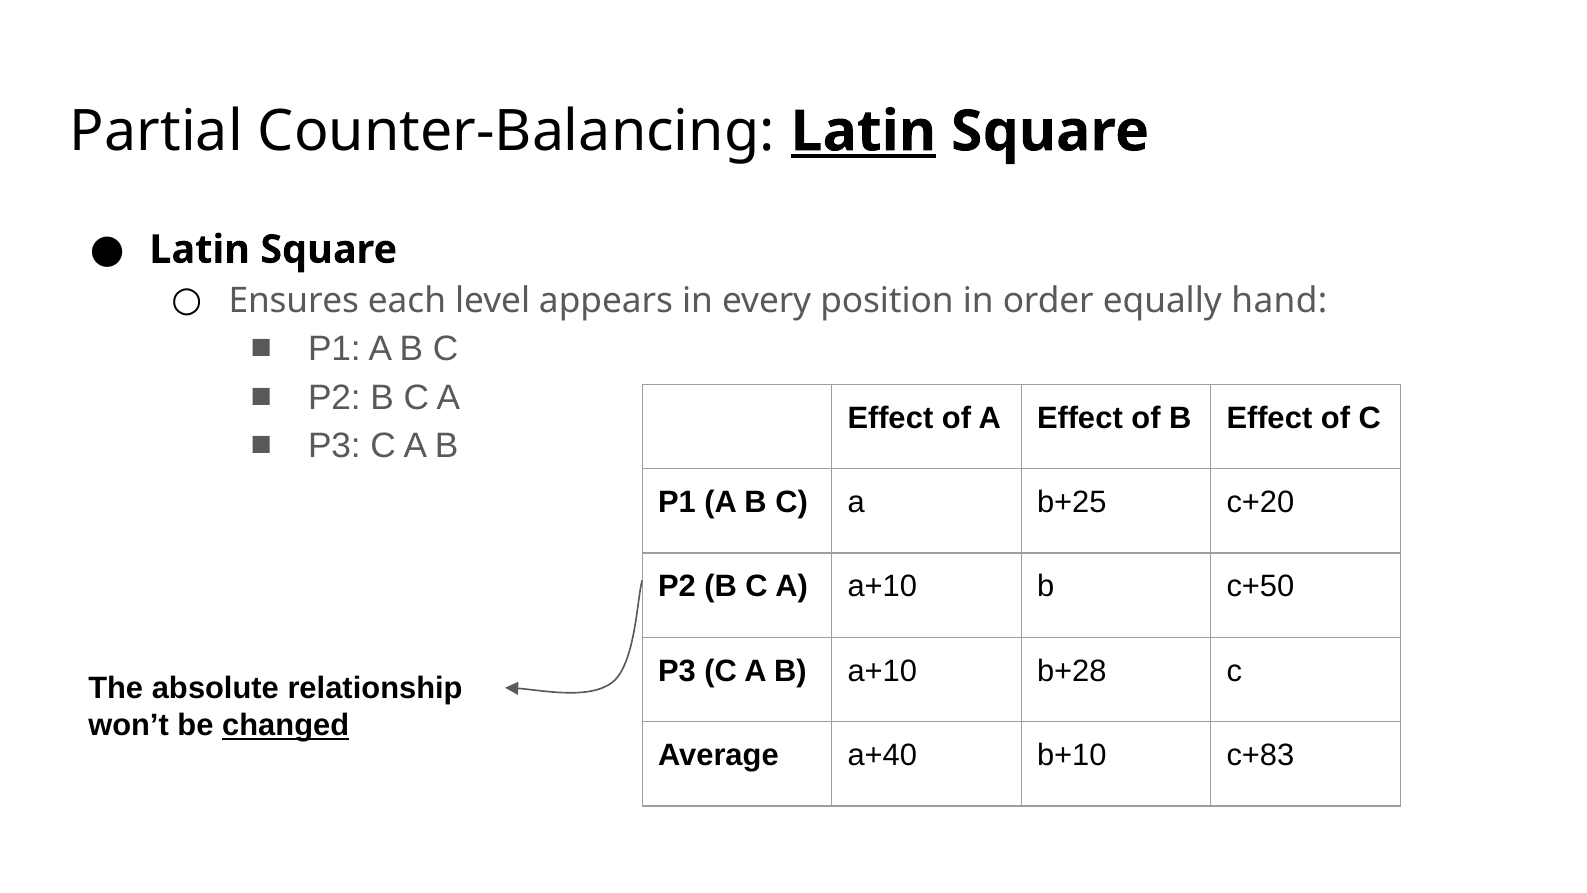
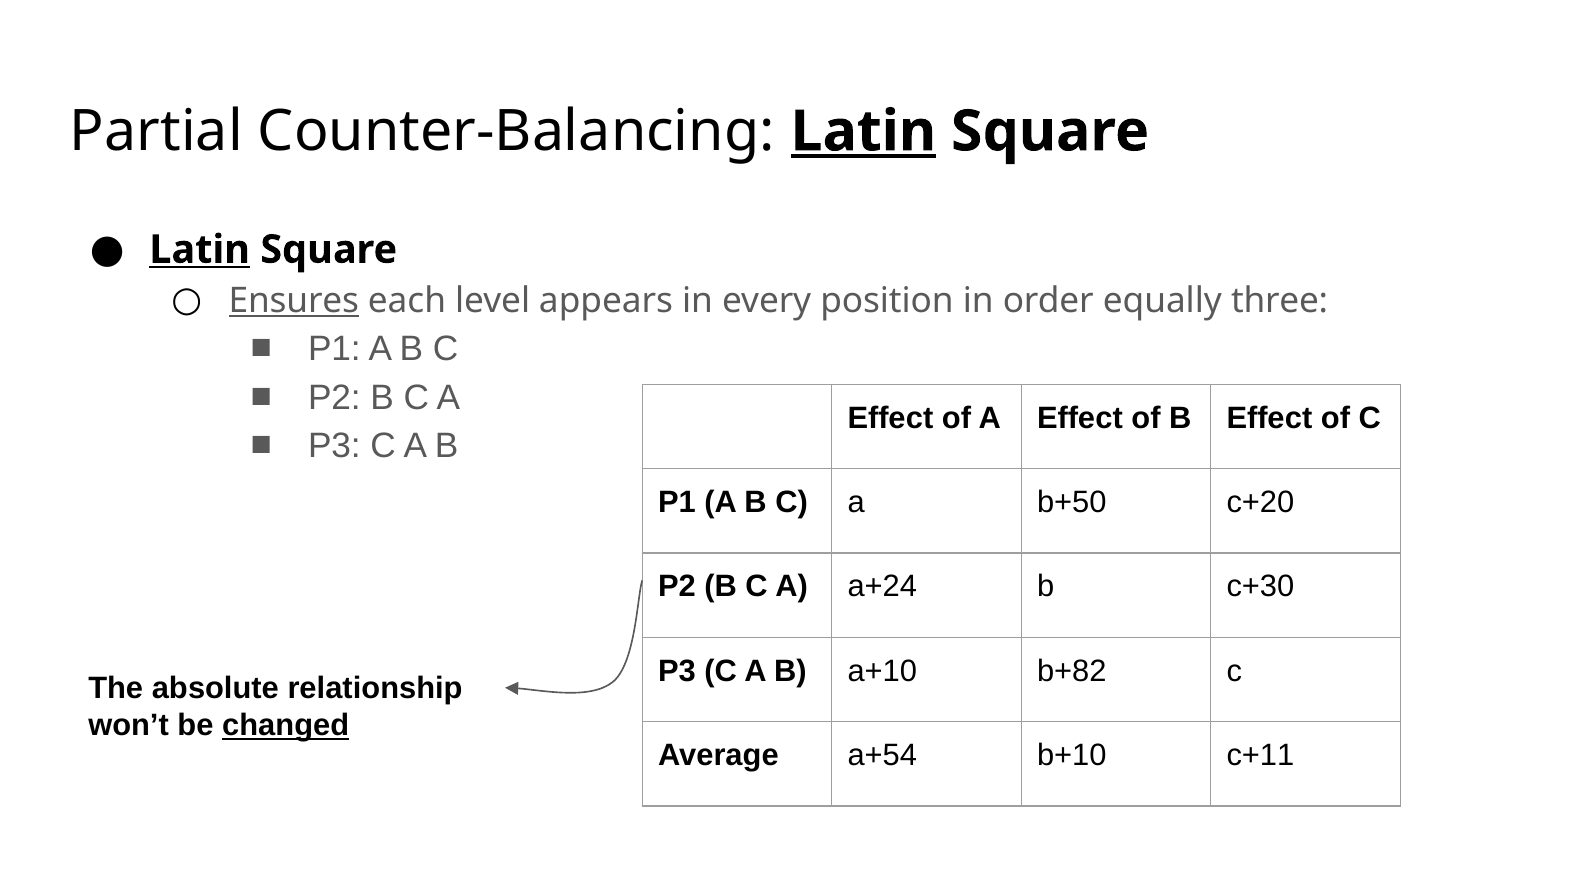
Latin underline: none -> present (200, 250)
Ensures underline: none -> present (294, 300)
hand: hand -> three (1280, 300)
b+25: b+25 -> b+50 (1072, 502)
A a+10: a+10 -> a+24 (882, 586)
c+50: c+50 -> c+30 (1260, 586)
b+28: b+28 -> b+82 (1072, 671)
a+40: a+40 -> a+54 (882, 755)
c+83: c+83 -> c+11 (1260, 755)
